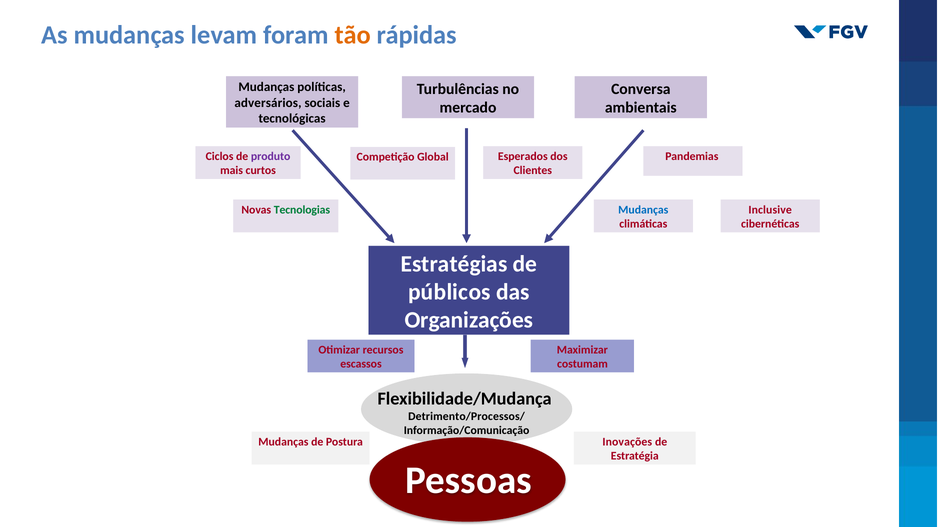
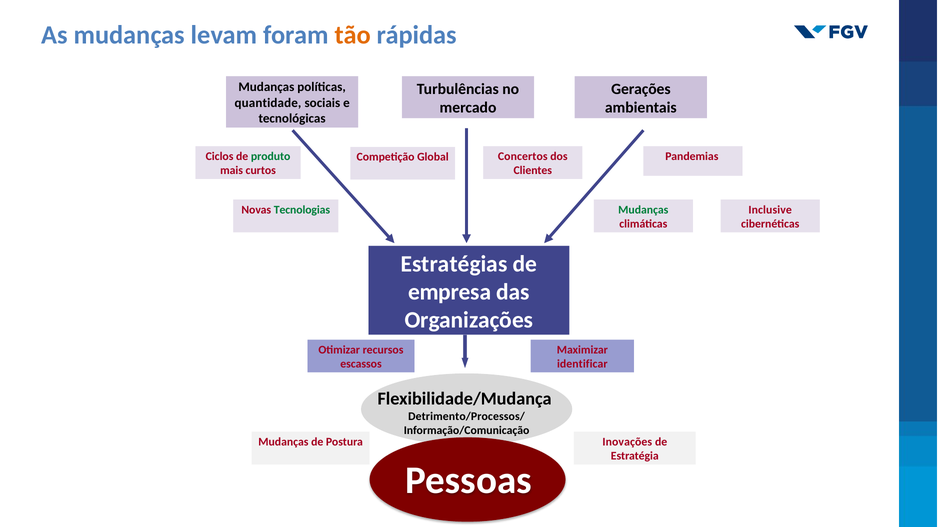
Conversa: Conversa -> Gerações (641, 89)
adversários: adversários -> quantidade (268, 103)
produto colour: purple -> green (271, 157)
Esperados: Esperados -> Concertos (523, 157)
Mudanças colour: blue -> green (643, 210)
públicos: públicos -> empresa (450, 292)
costumam: costumam -> identificar (582, 364)
